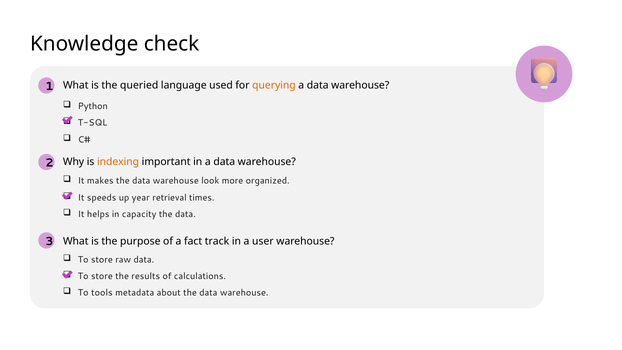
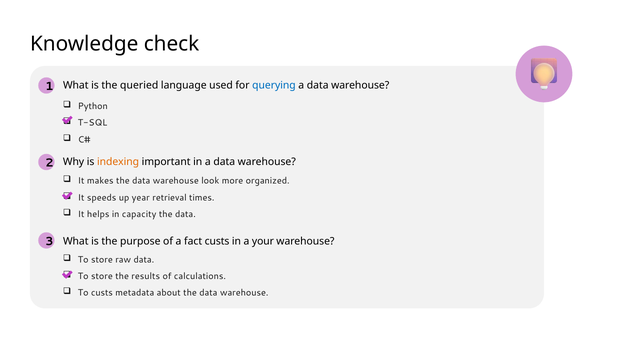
querying colour: orange -> blue (274, 85)
fact track: track -> custs (217, 241)
user: user -> your (263, 241)
To tools: tools -> custs (102, 293)
